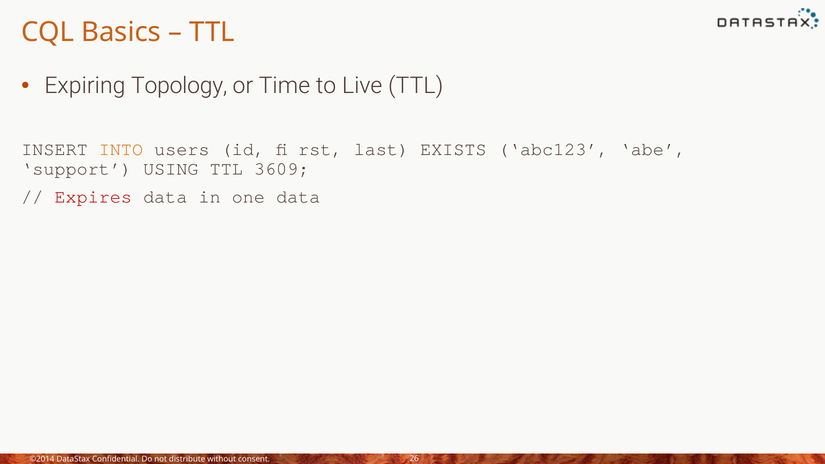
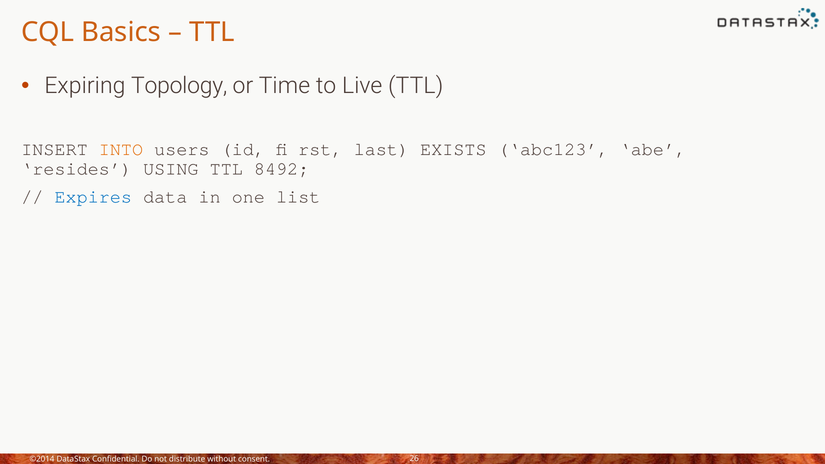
support: support -> resides (77, 169)
3609: 3609 -> 8492 (282, 169)
Expires colour: red -> blue (93, 197)
one data: data -> list (298, 197)
